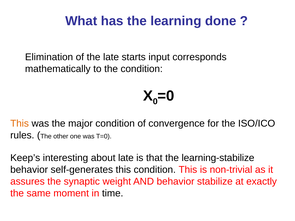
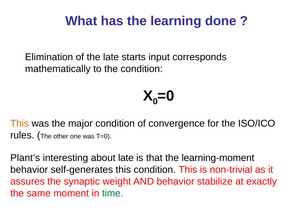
Keep’s: Keep’s -> Plant’s (25, 158)
learning-stabilize: learning-stabilize -> learning-moment (218, 158)
time colour: black -> green (113, 193)
